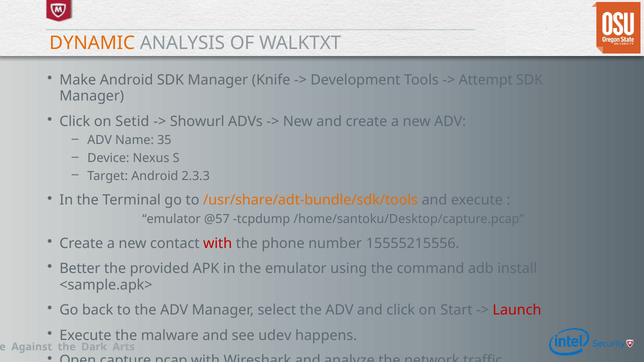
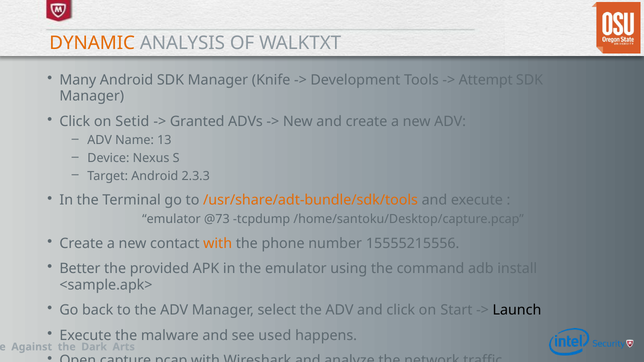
Make: Make -> Many (78, 80)
Showurl: Showurl -> Granted (197, 122)
35: 35 -> 13 (164, 140)
@57: @57 -> @73 (217, 219)
with colour: red -> orange (218, 244)
Launch colour: red -> black (517, 310)
udev: udev -> used (275, 336)
